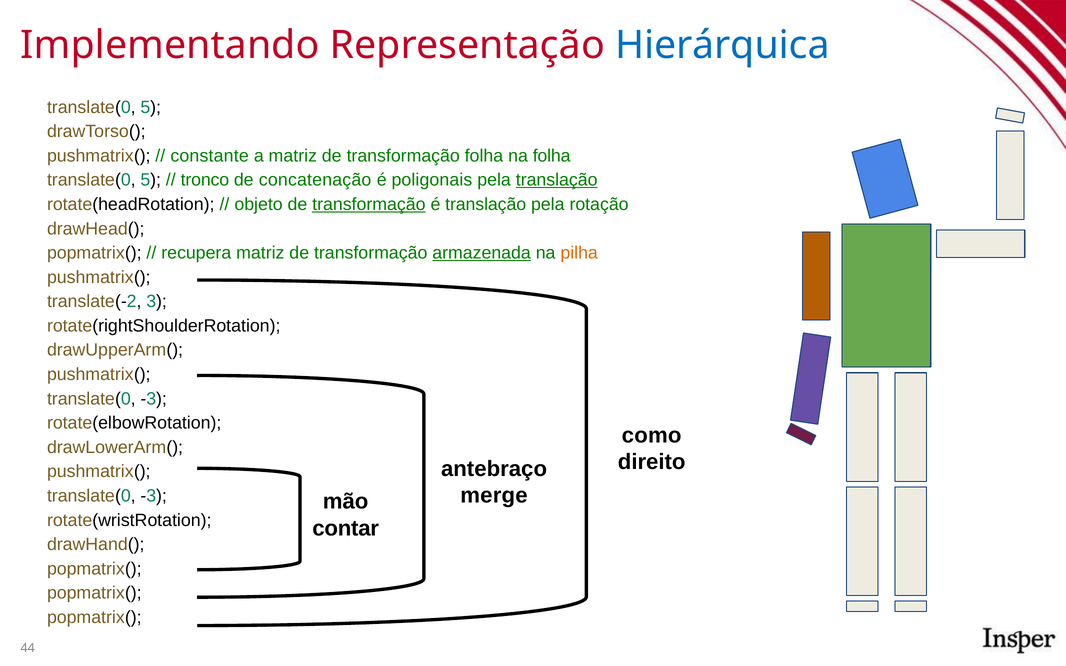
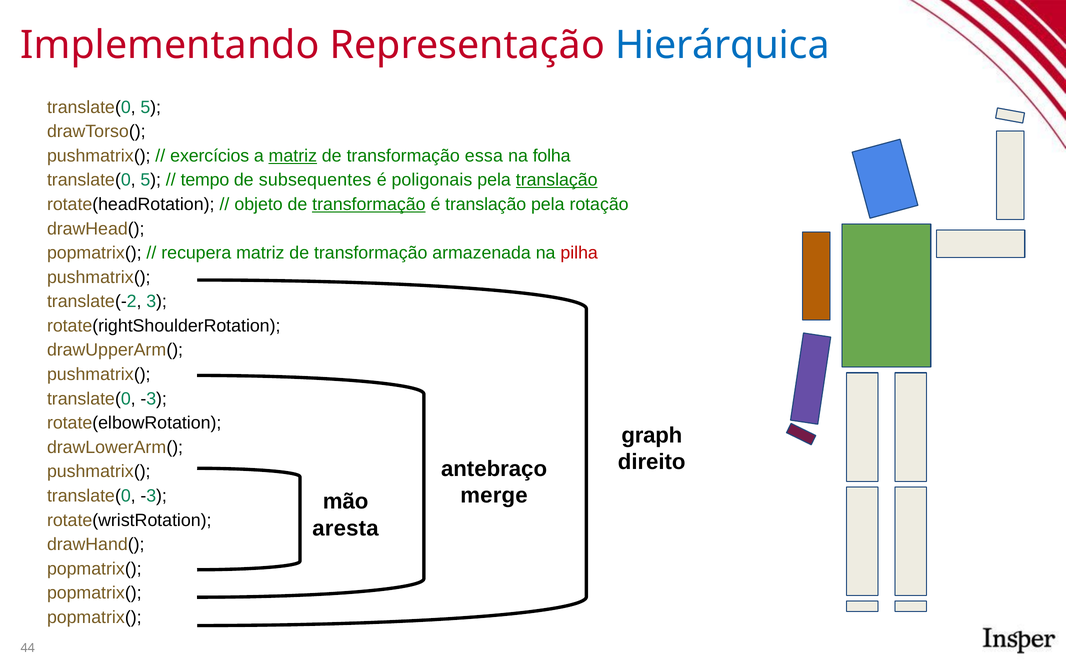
constante: constante -> exercícios (210, 156)
matriz underline: none -> present (293, 156)
transformação folha: folha -> essa (484, 156)
tronco: tronco -> tempo (205, 180)
concatenação: concatenação -> subsequentes (315, 180)
armazenada underline: present -> none (482, 253)
pilha colour: orange -> red (579, 253)
como: como -> graph (652, 436)
contar: contar -> aresta (345, 528)
